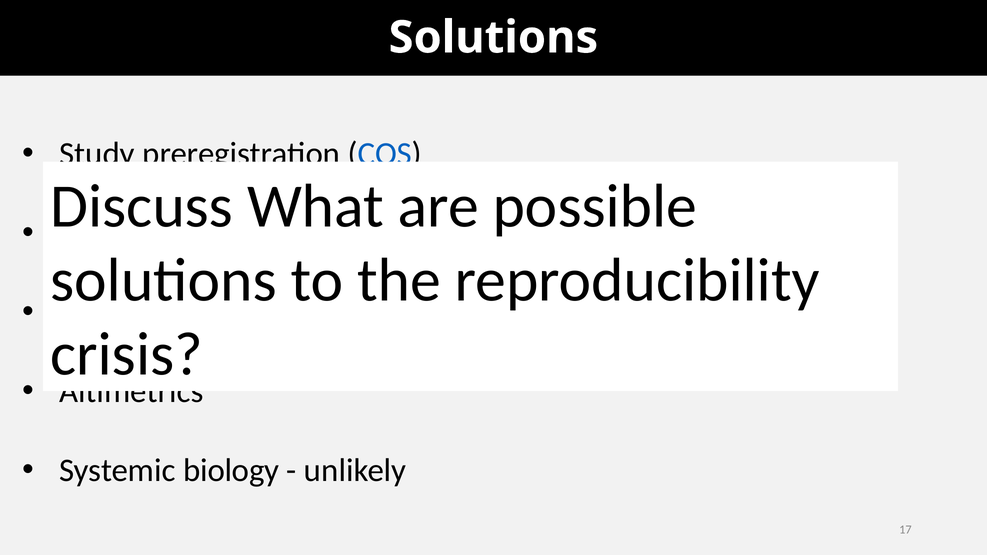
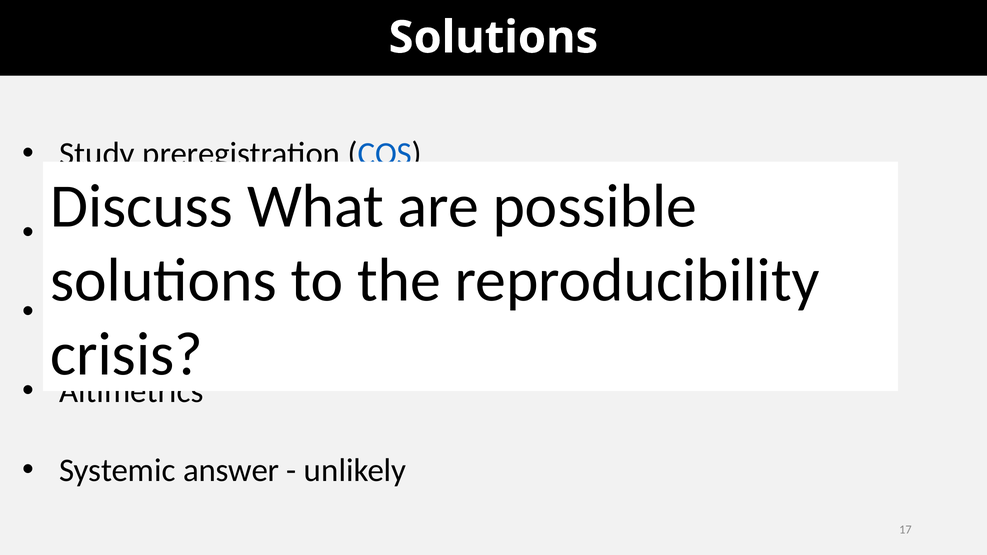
biology: biology -> answer (231, 471)
